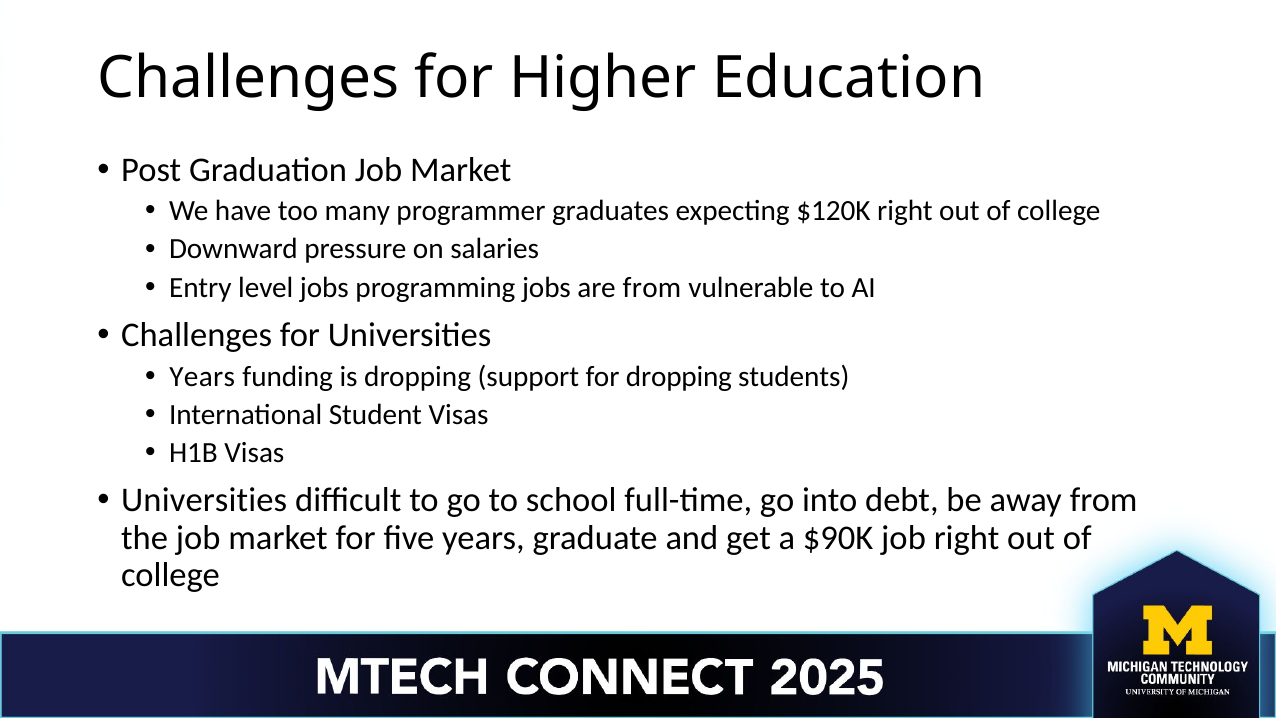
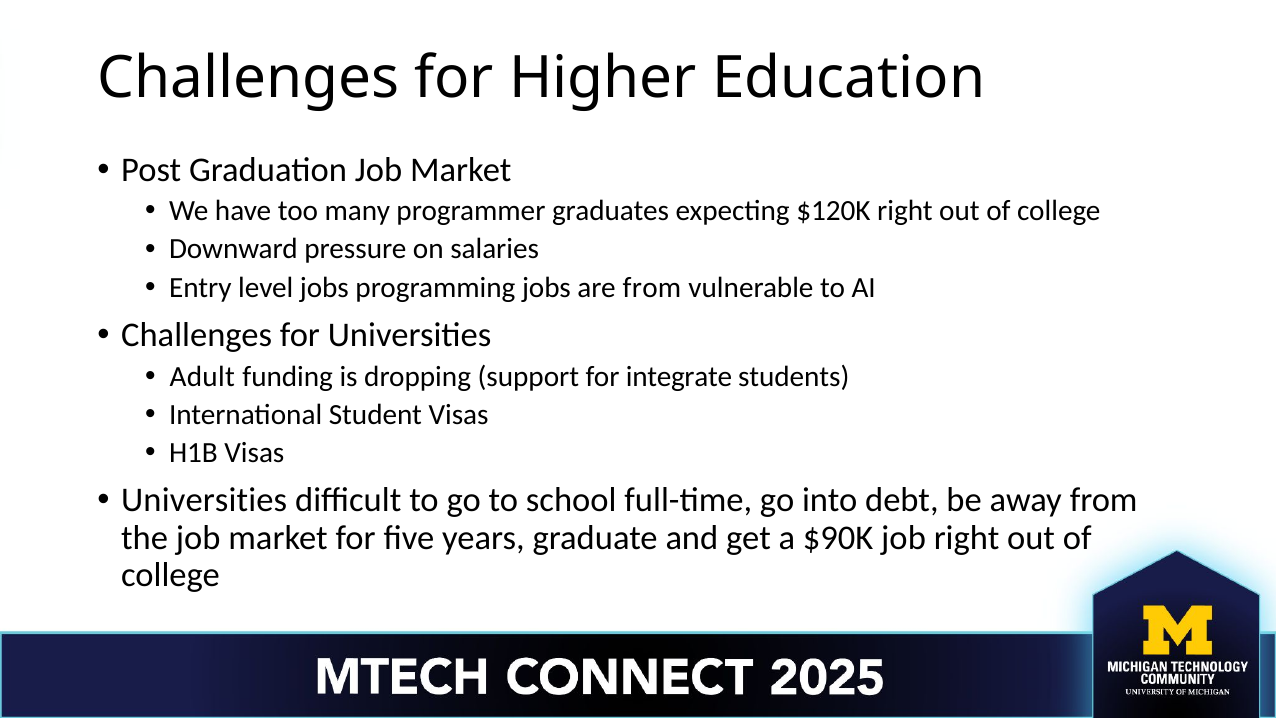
Years: Years -> Adult (202, 376)
for dropping: dropping -> integrate (679, 376)
